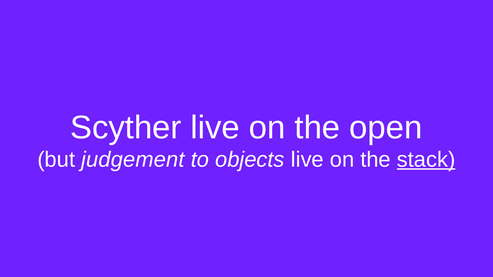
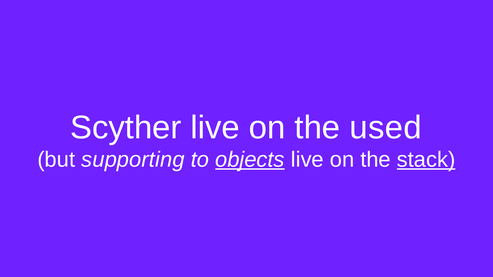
open: open -> used (386, 128)
judgement: judgement -> supporting (133, 160)
objects underline: none -> present (250, 160)
